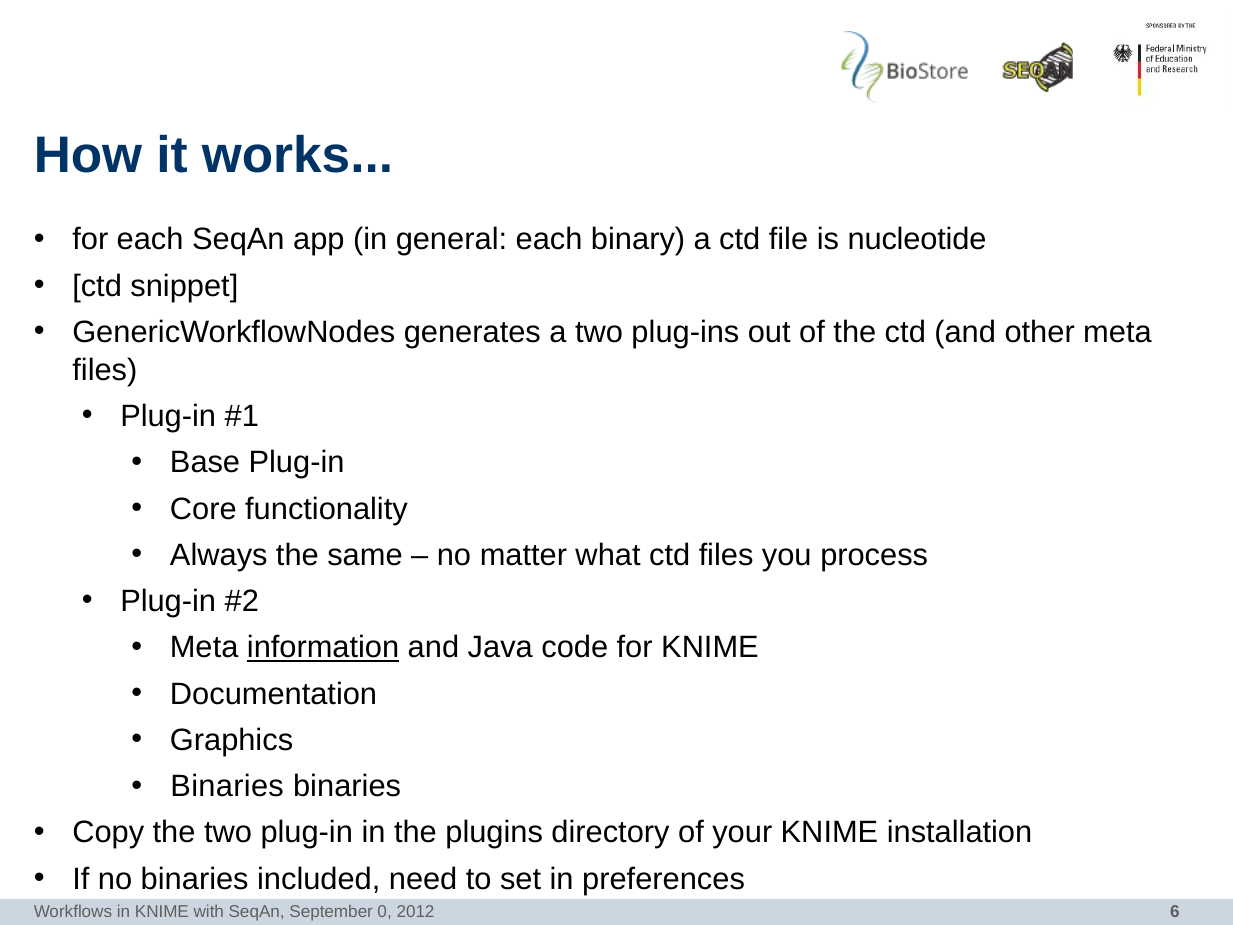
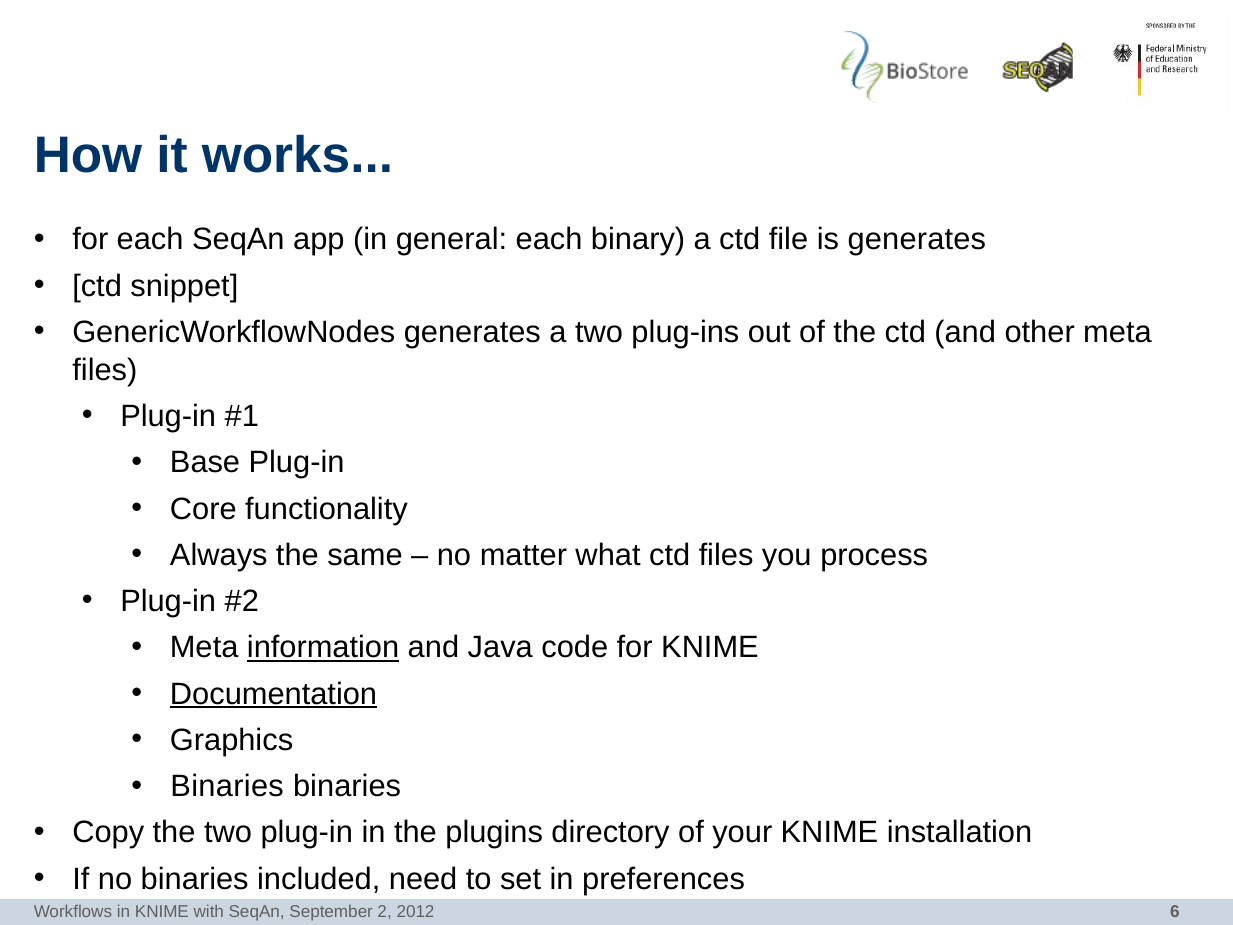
is nucleotide: nucleotide -> generates (917, 240)
Documentation underline: none -> present (274, 694)
0: 0 -> 2 (385, 912)
